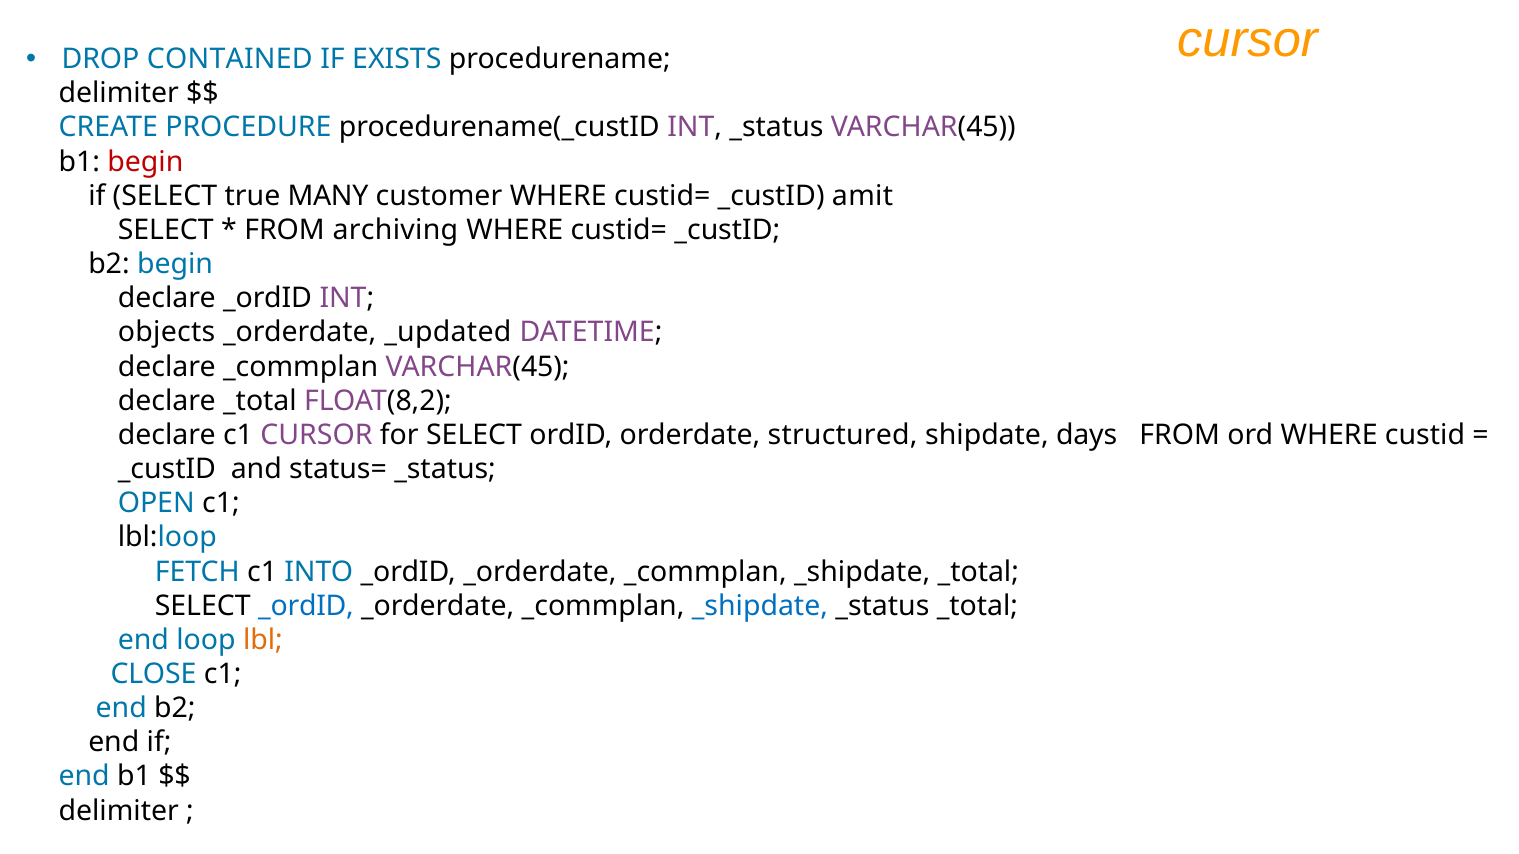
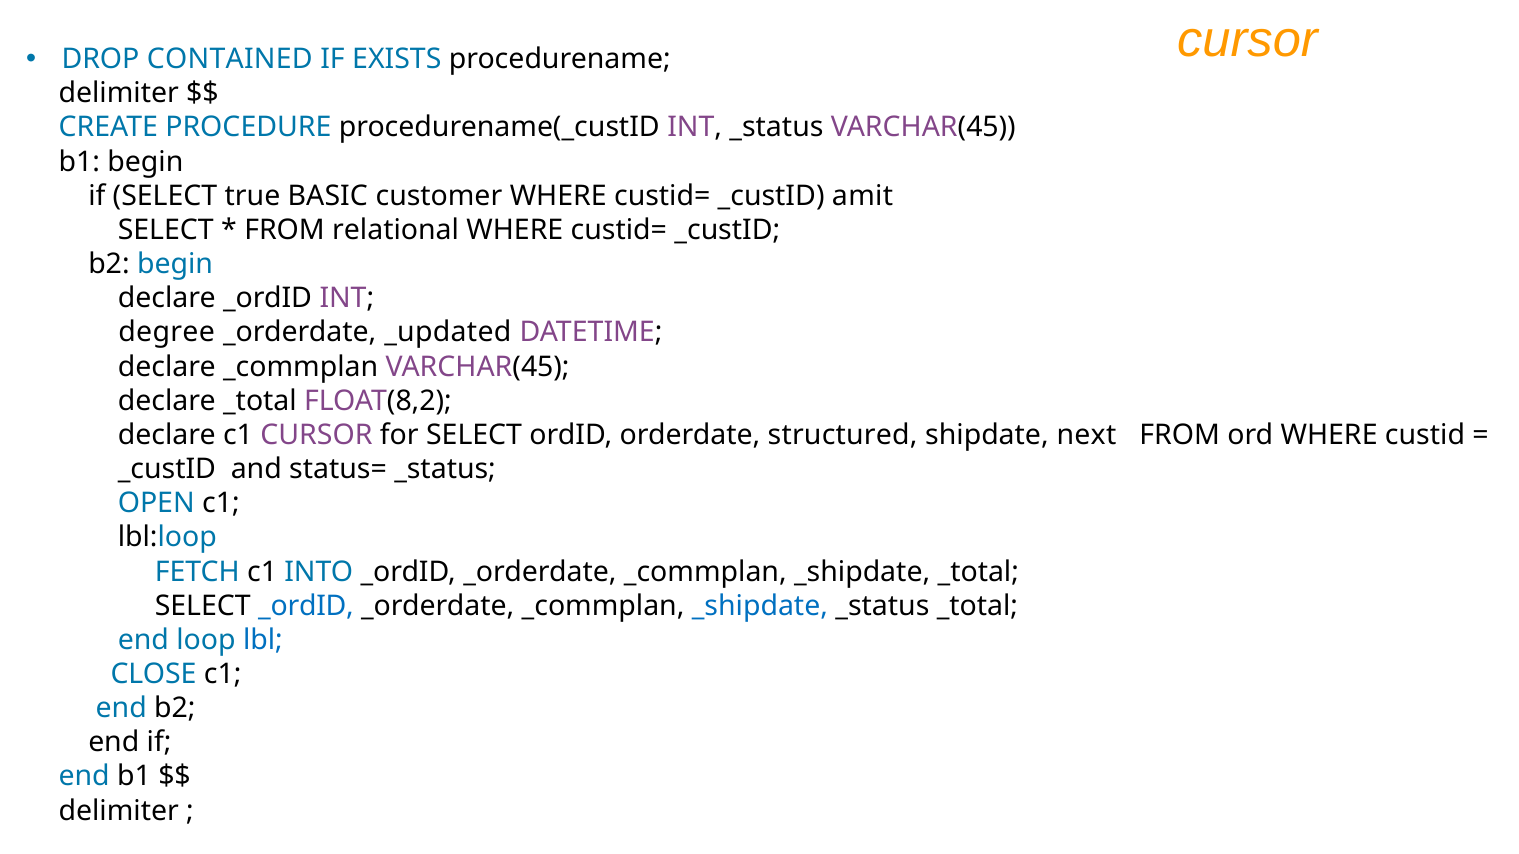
begin colour: red -> black (145, 162)
MANY: MANY -> BASIC (328, 196)
archiving: archiving -> relational (396, 230)
objects: objects -> degree (167, 333)
days: days -> next (1086, 435)
lbl colour: orange -> blue (263, 640)
